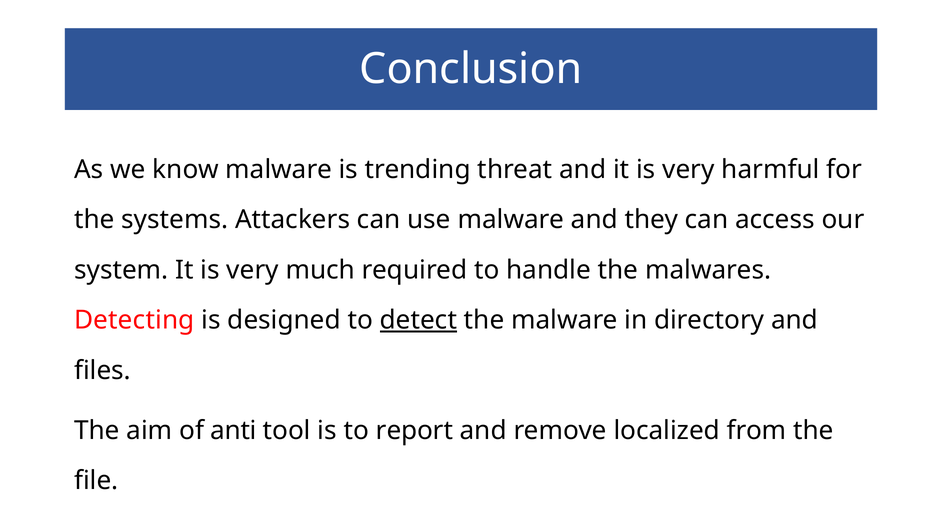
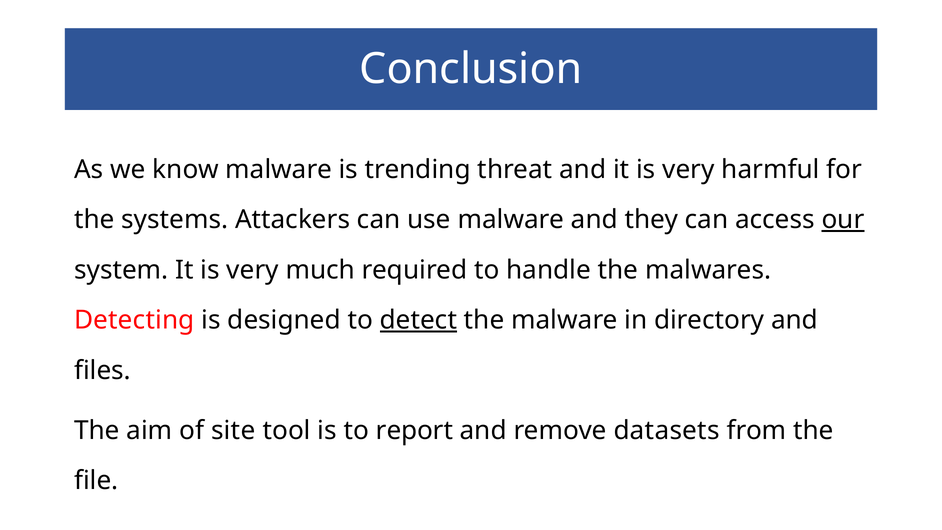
our underline: none -> present (843, 220)
anti: anti -> site (233, 431)
localized: localized -> datasets (667, 431)
